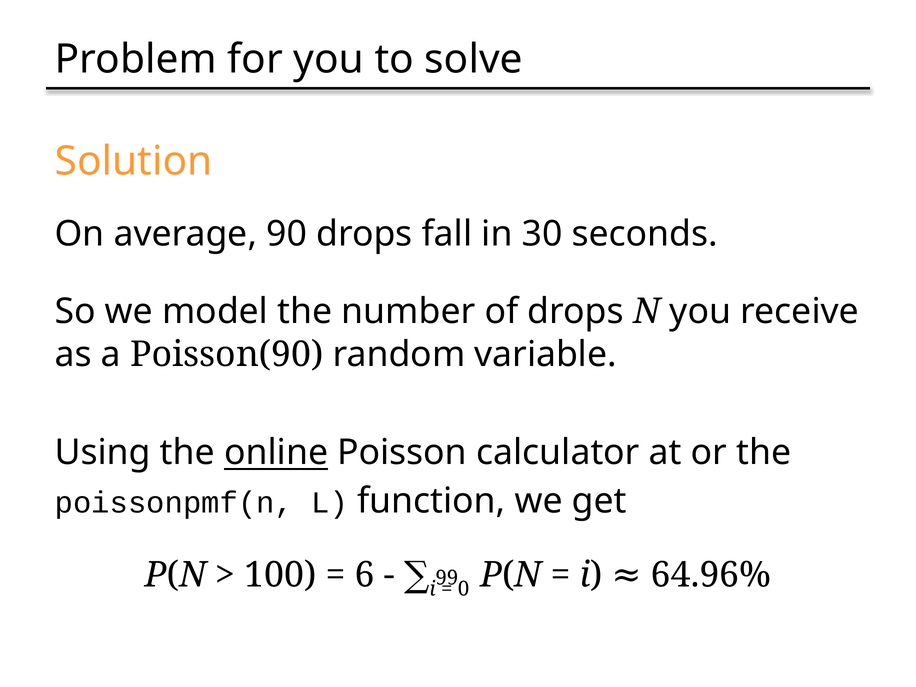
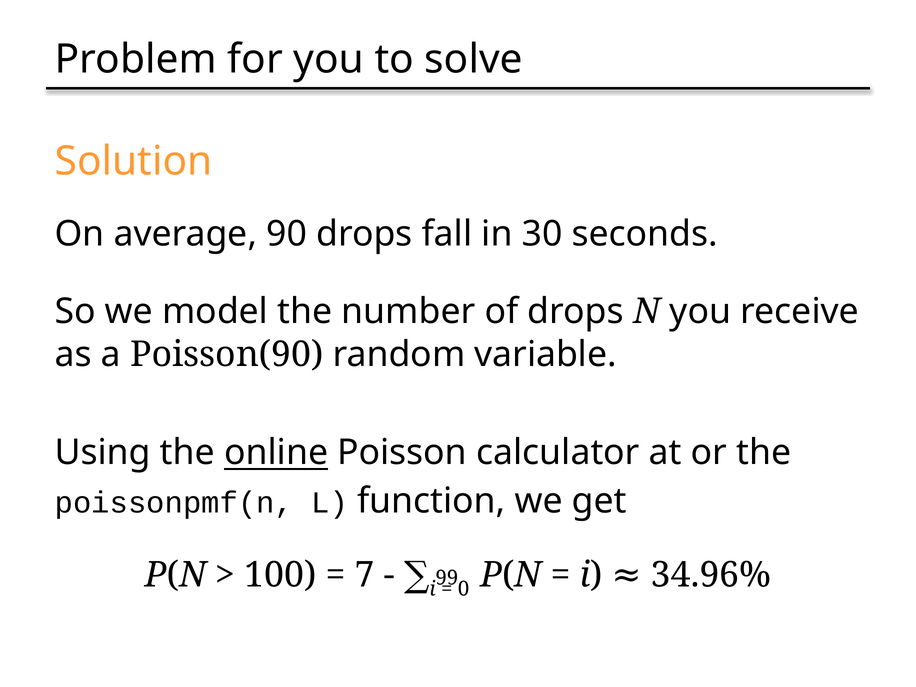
6: 6 -> 7 (365, 575)
64.96%: 64.96% -> 34.96% (711, 575)
